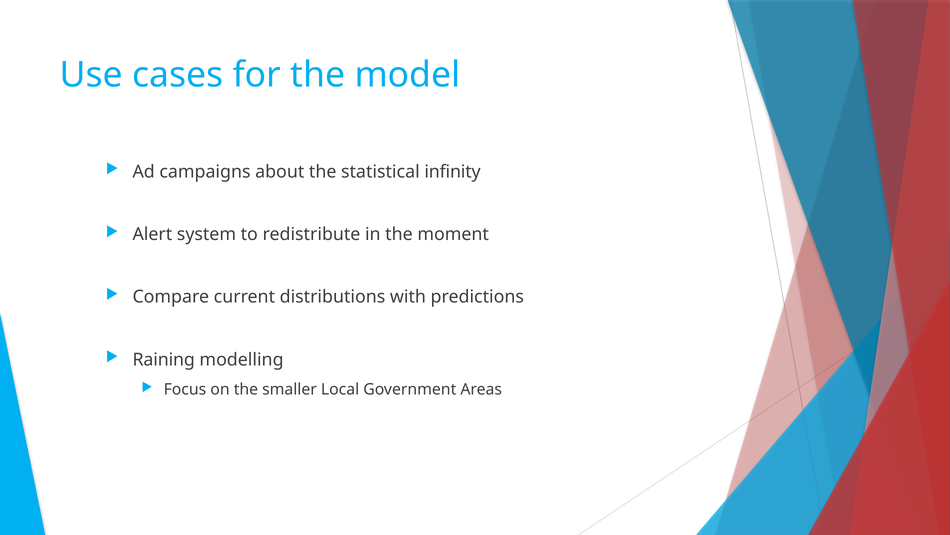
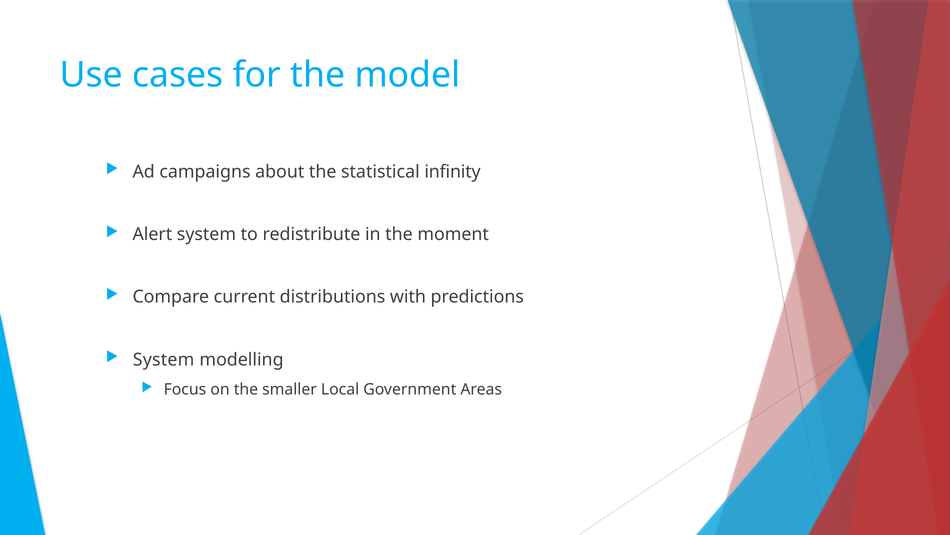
Raining: Raining -> System (164, 359)
